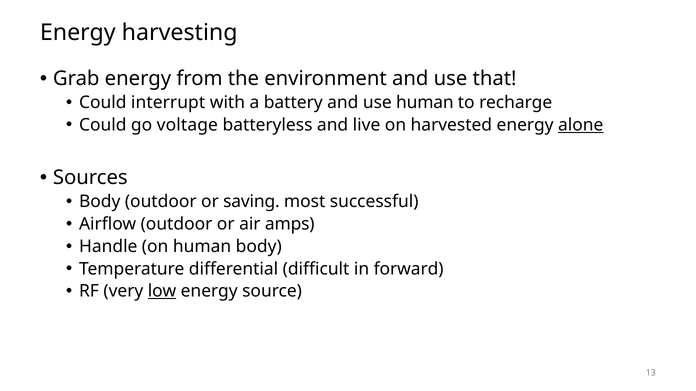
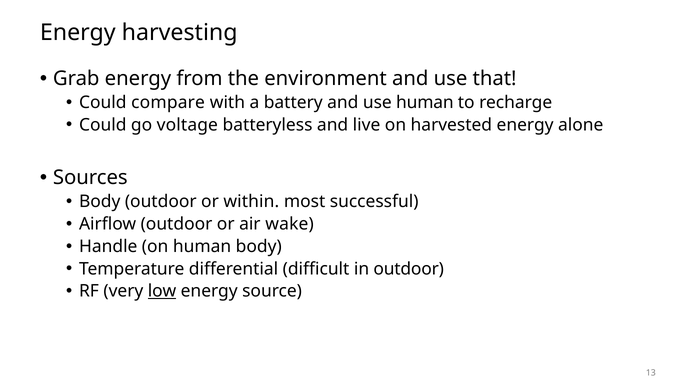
interrupt: interrupt -> compare (168, 103)
alone underline: present -> none (581, 125)
saving: saving -> within (251, 202)
amps: amps -> wake (290, 224)
in forward: forward -> outdoor (409, 269)
